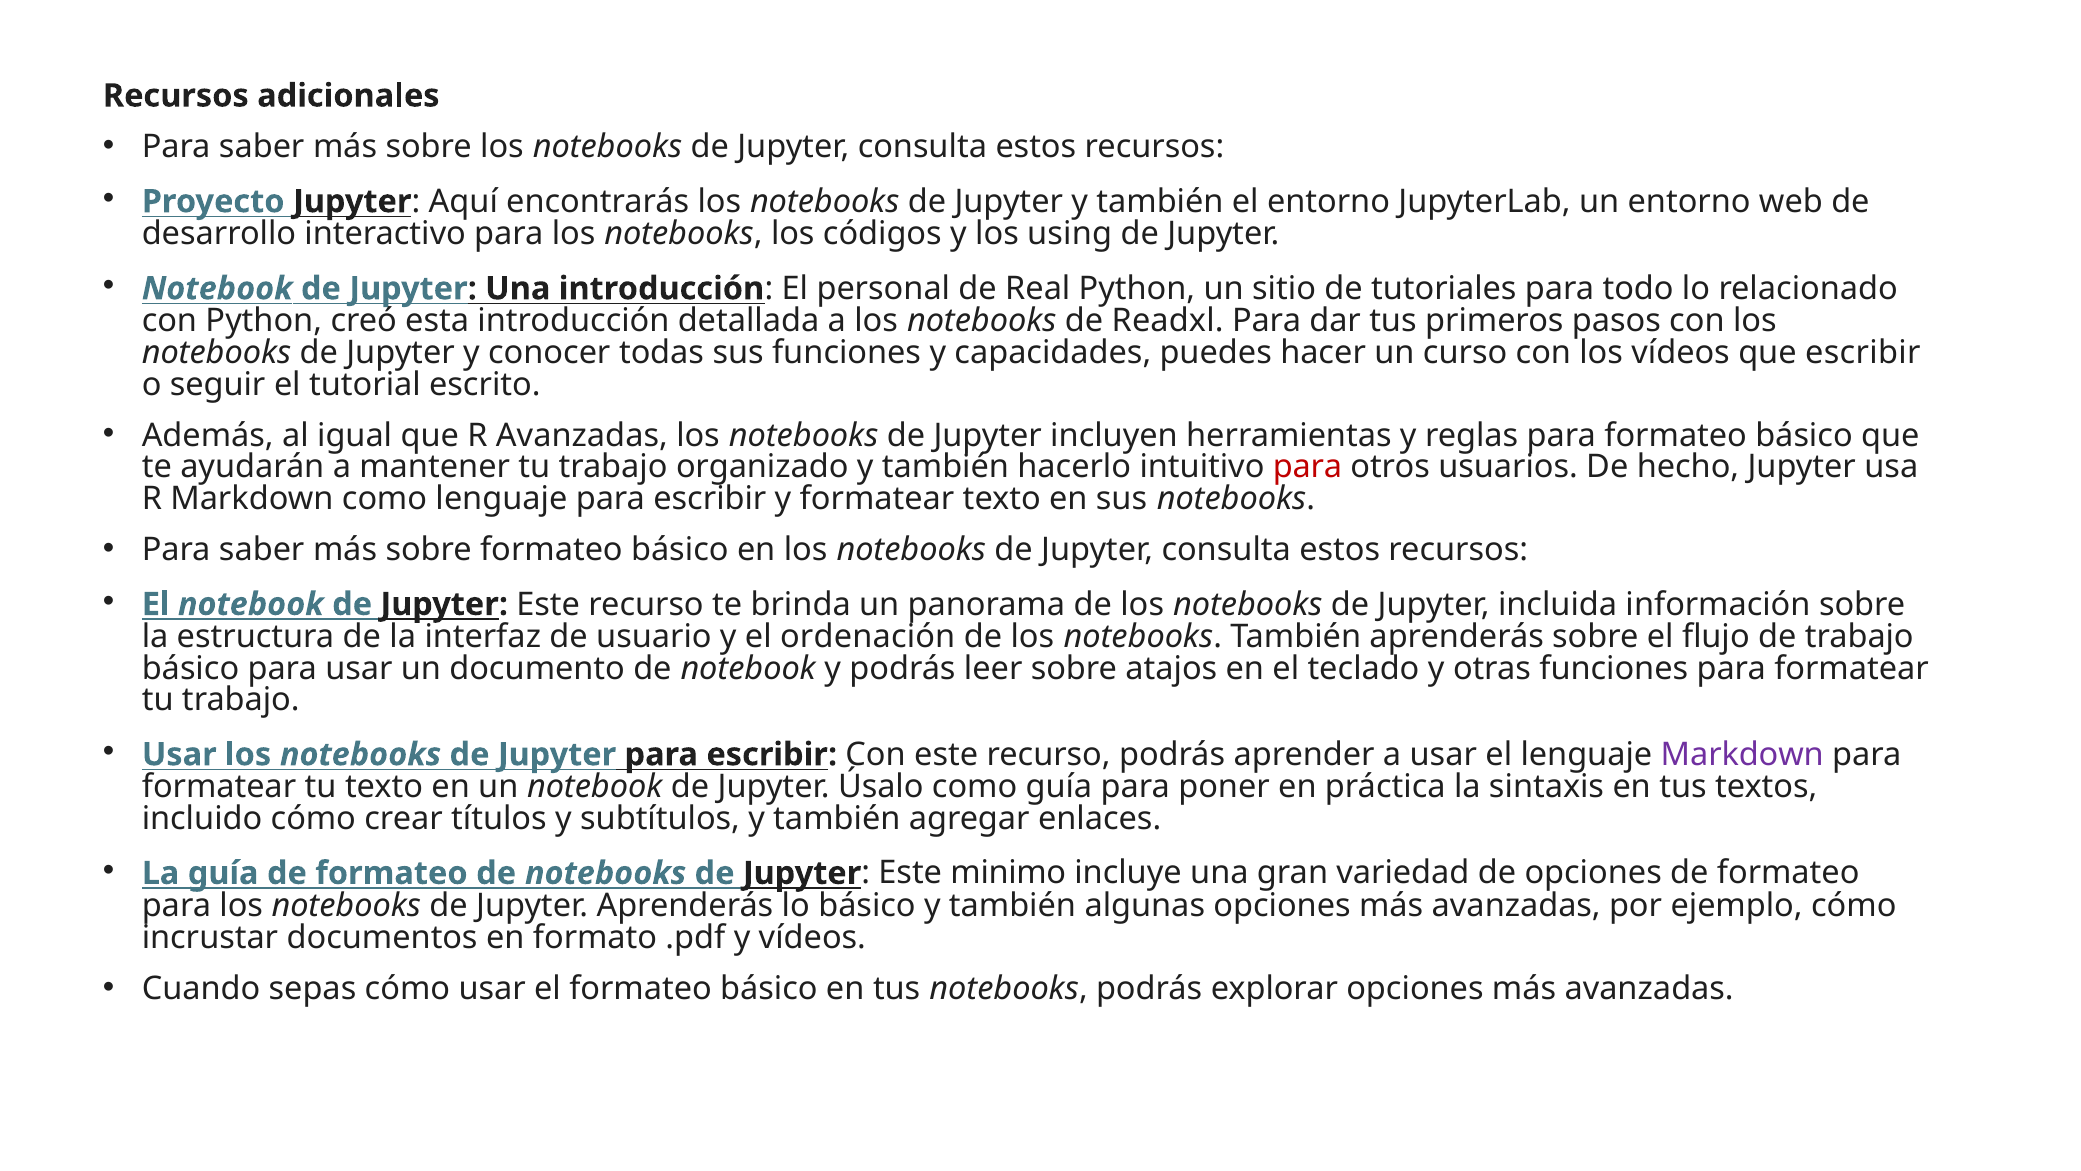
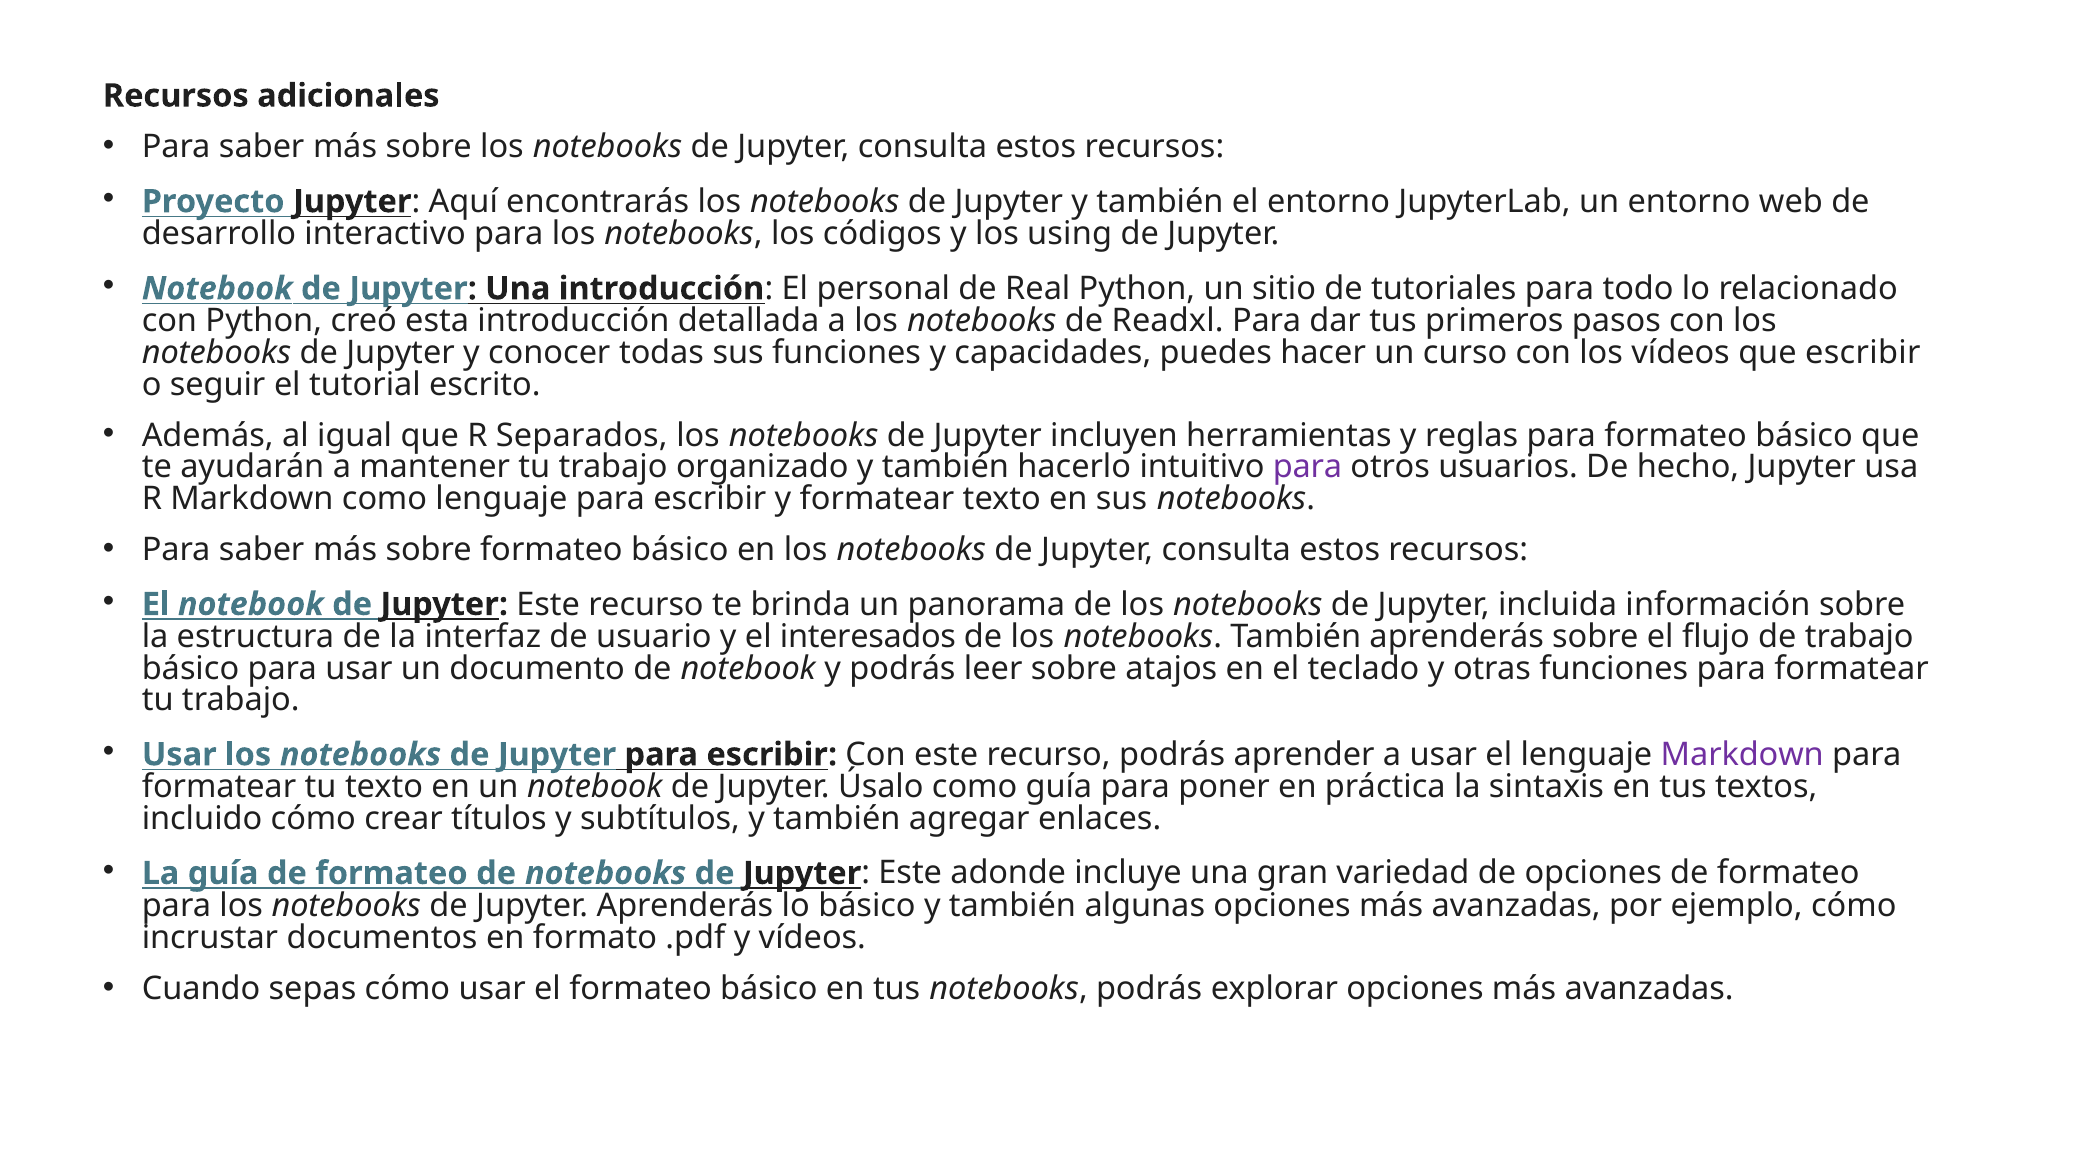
R Avanzadas: Avanzadas -> Separados (582, 435)
para colour: red -> purple (1308, 467)
ordenación: ordenación -> interesados (868, 636)
minimo: minimo -> adonde (1008, 873)
